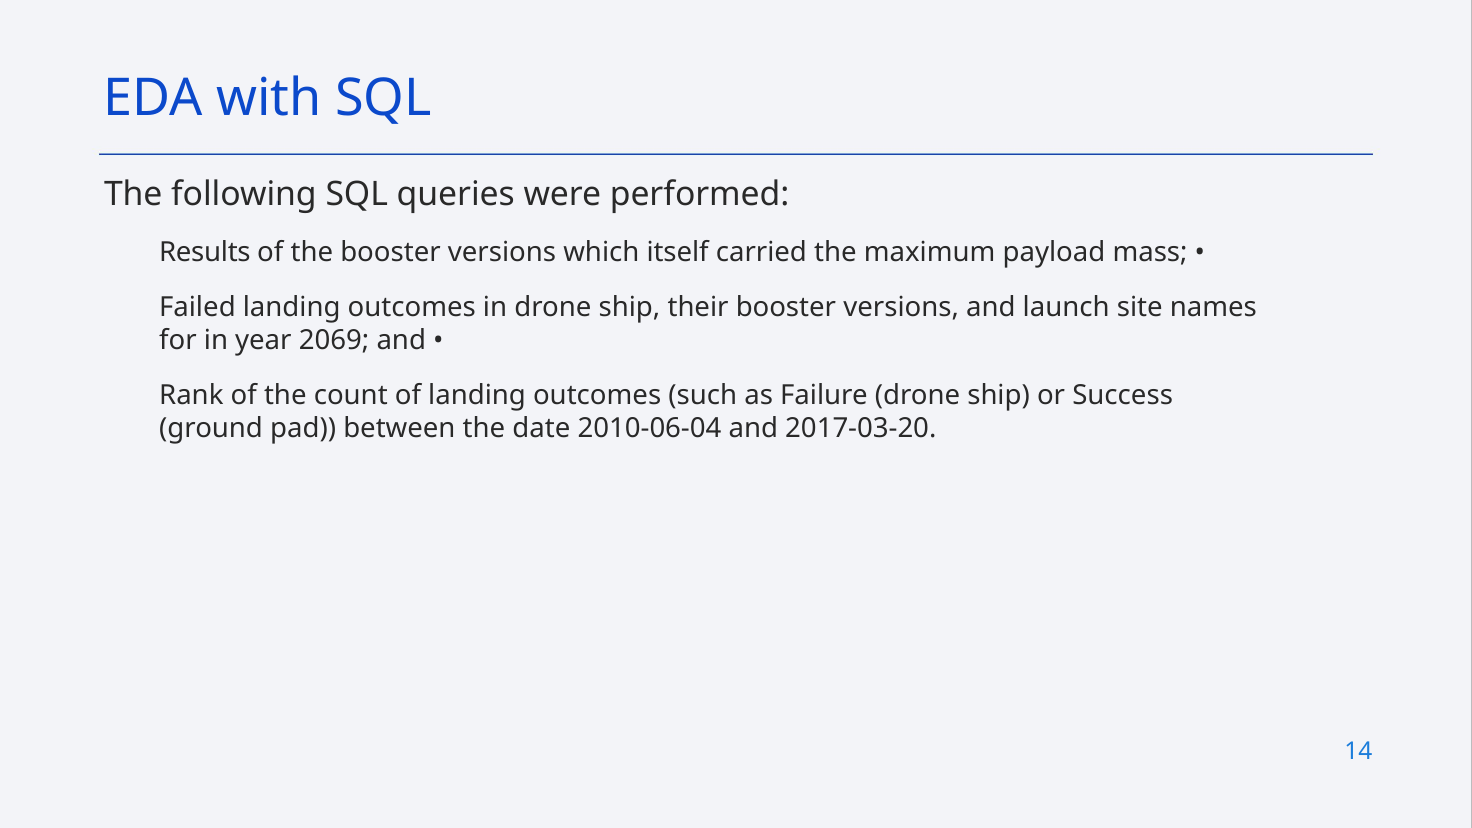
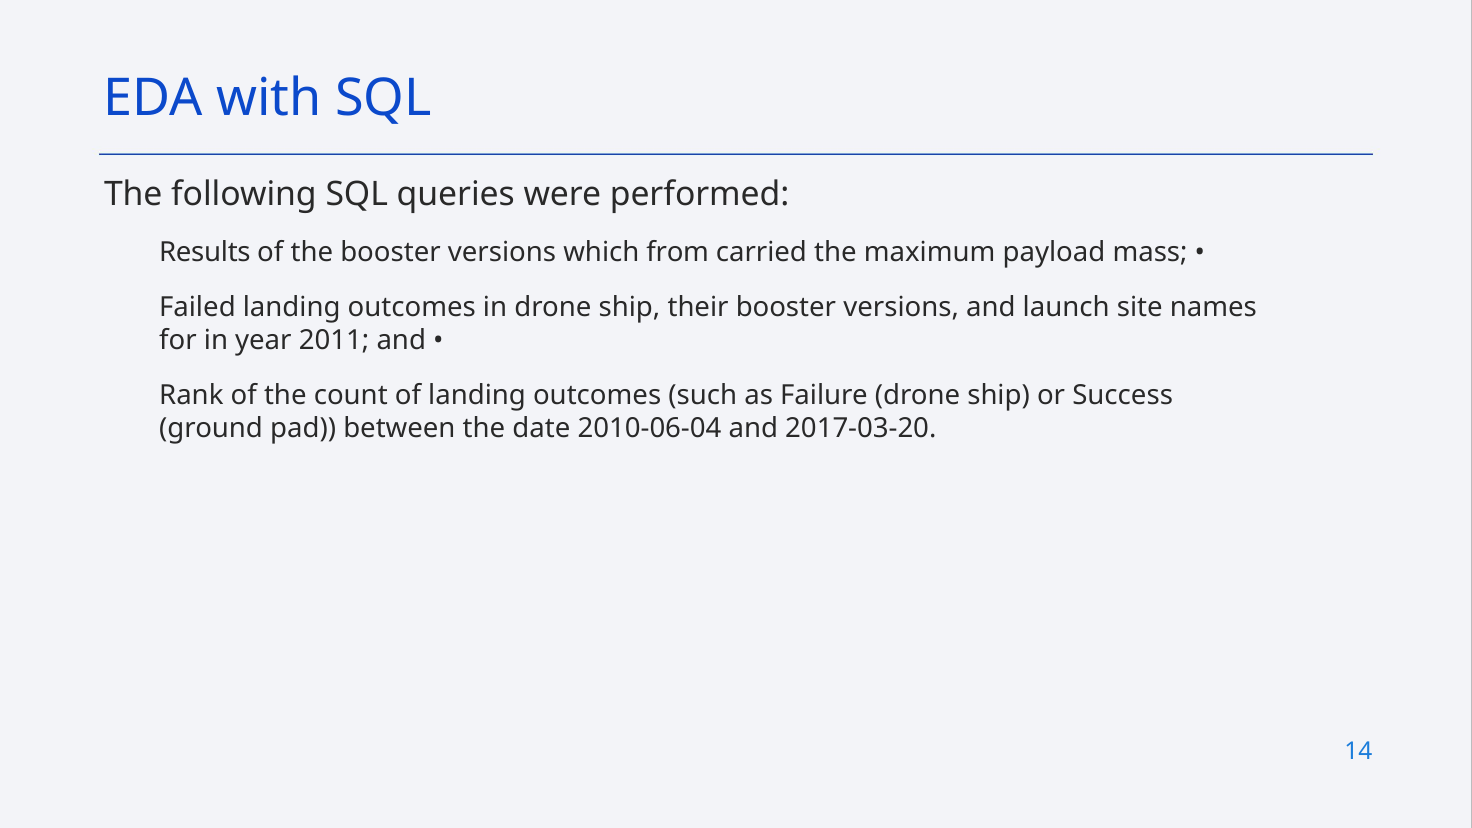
itself: itself -> from (678, 253)
2069: 2069 -> 2011 (334, 340)
